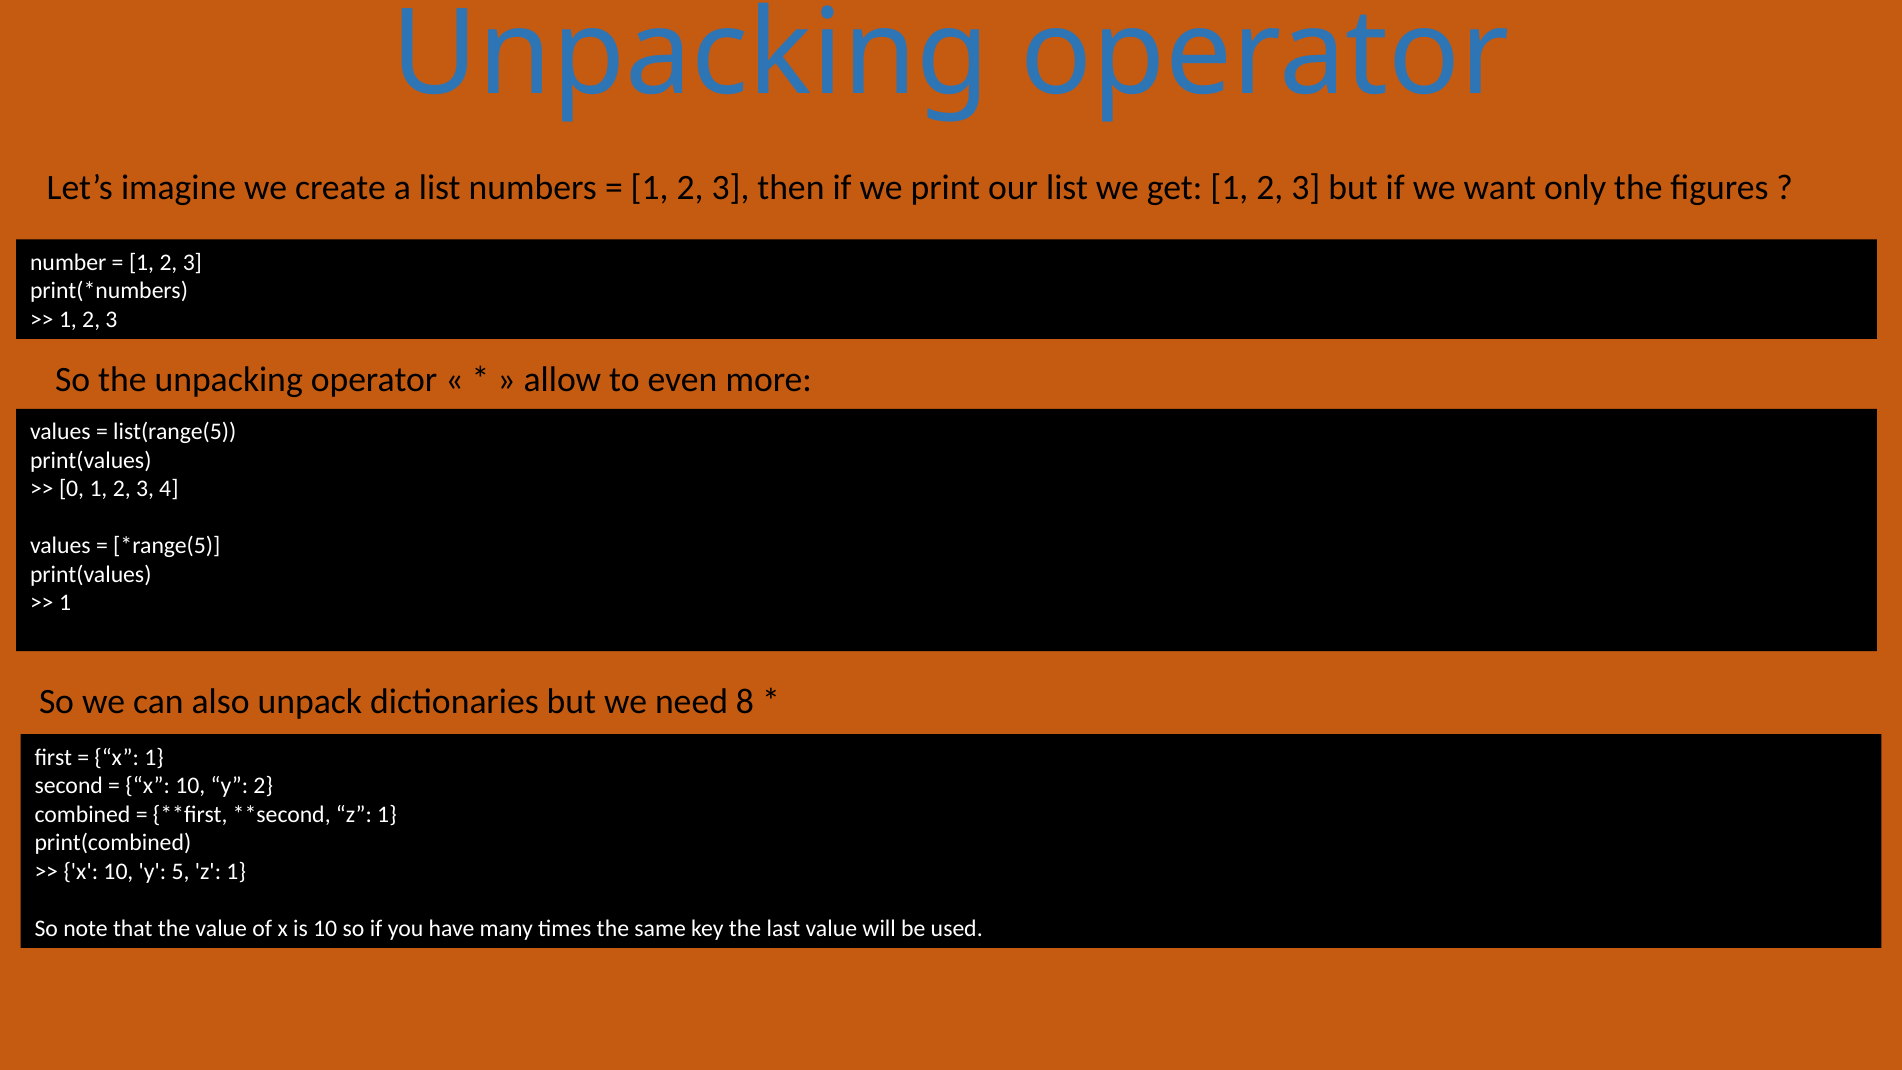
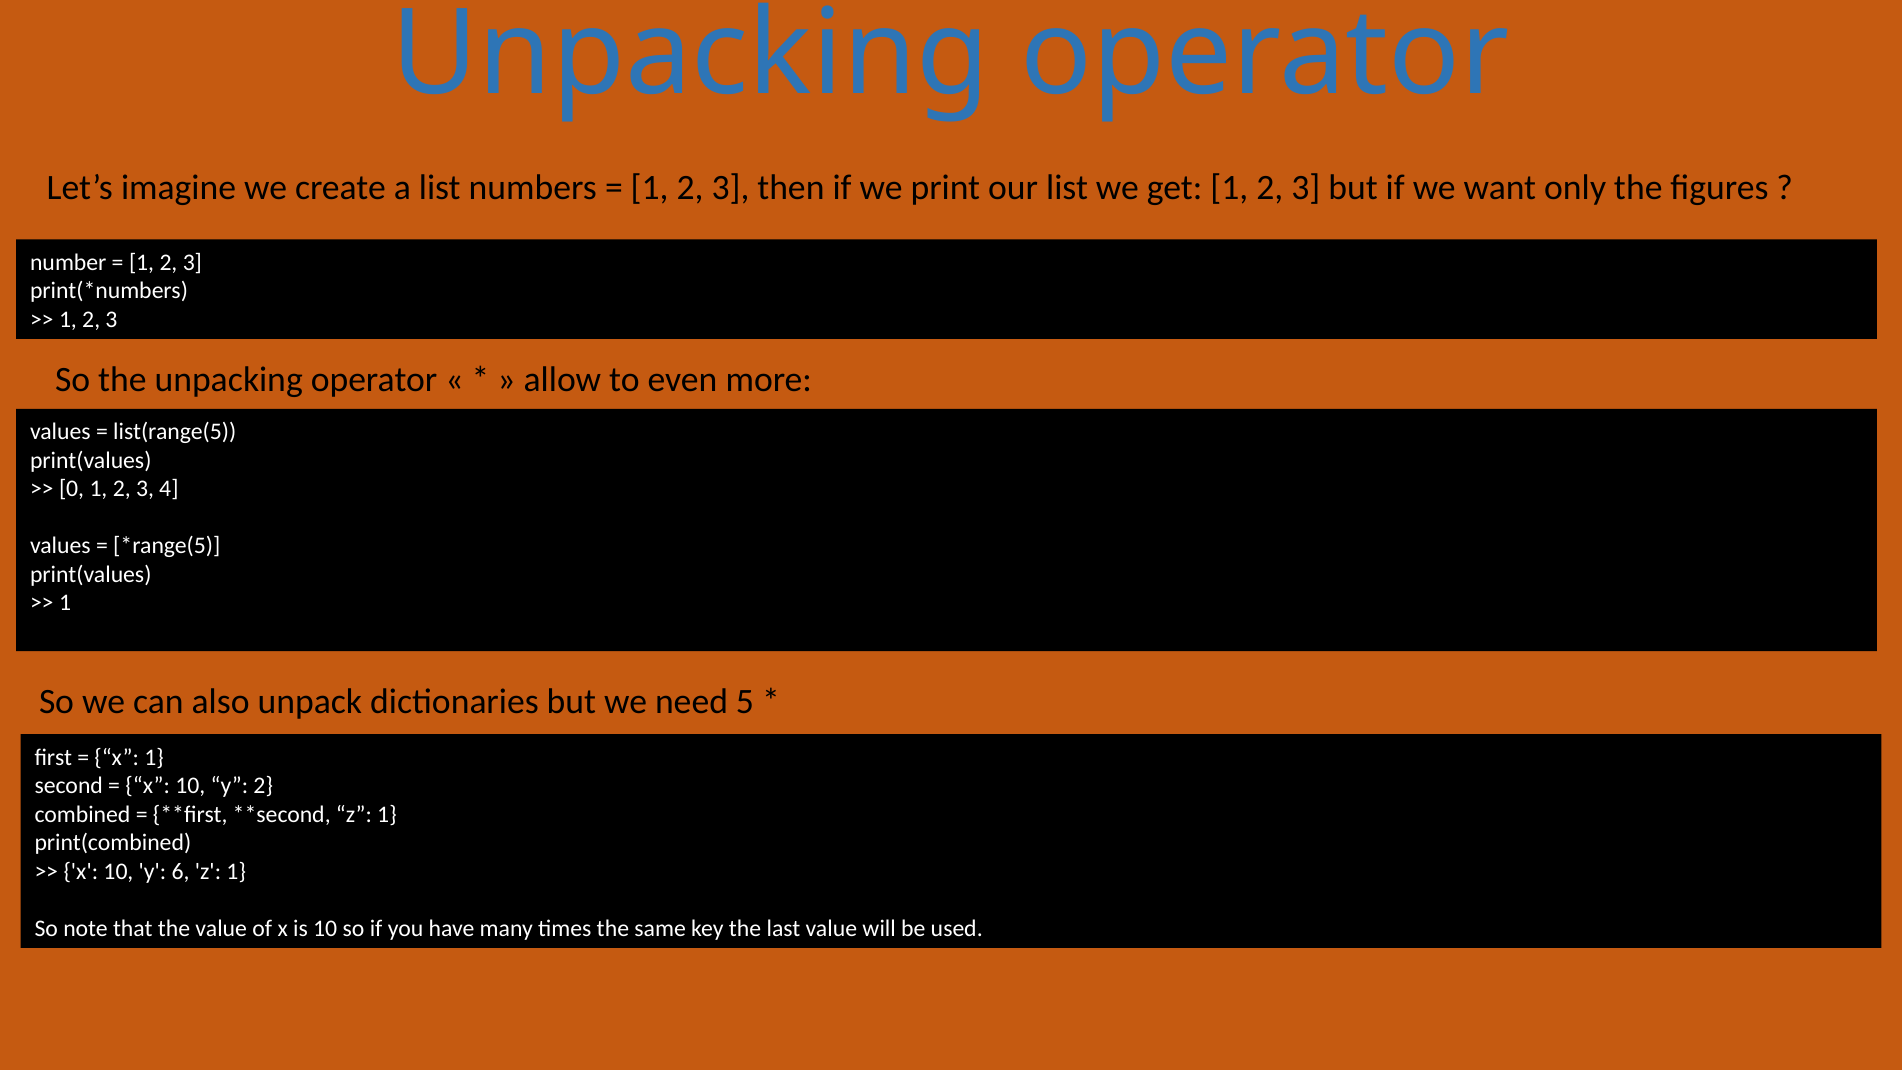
8: 8 -> 5 (745, 701)
5: 5 -> 6 (181, 871)
